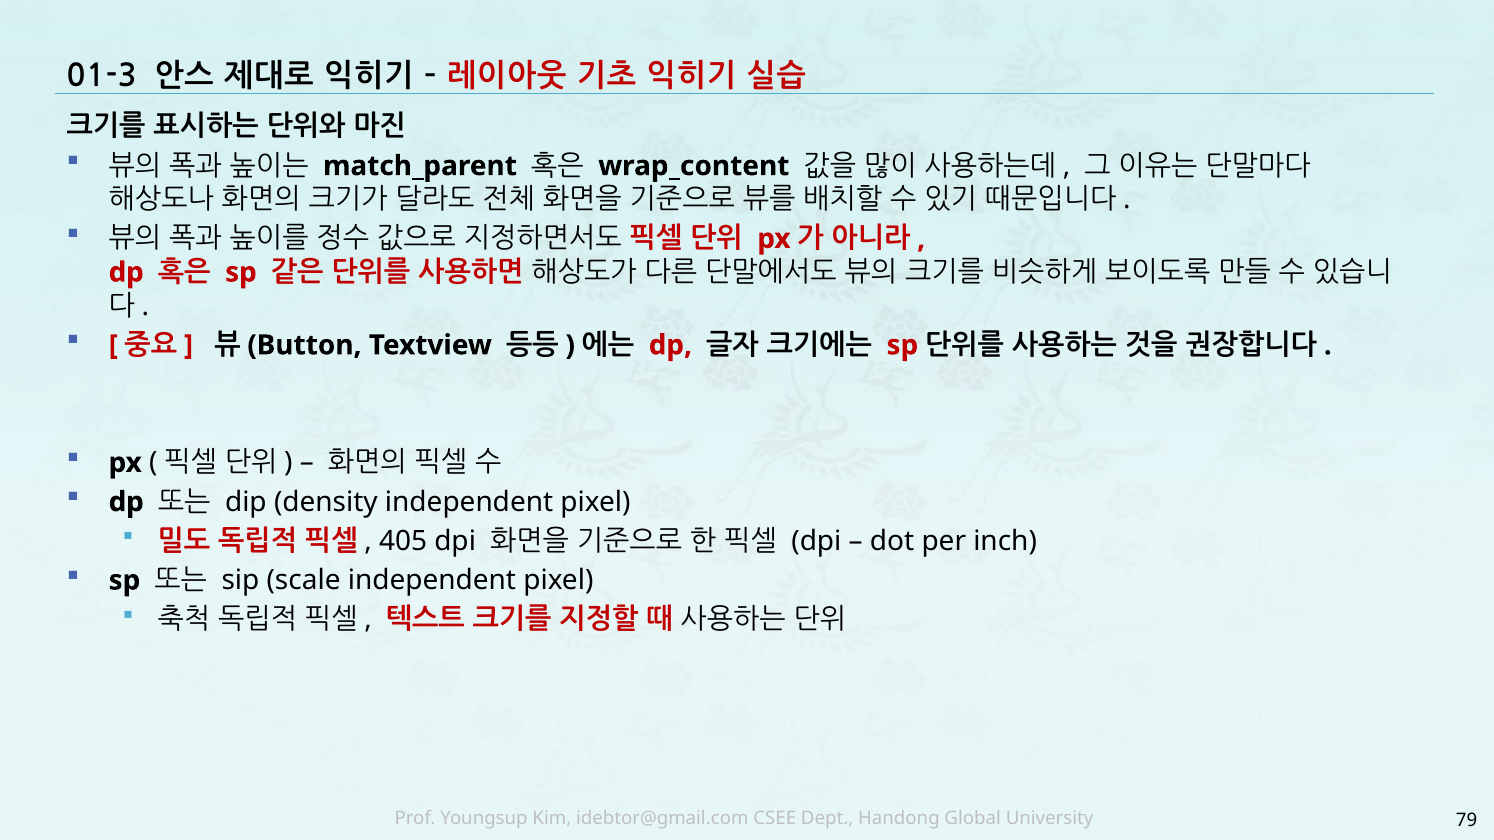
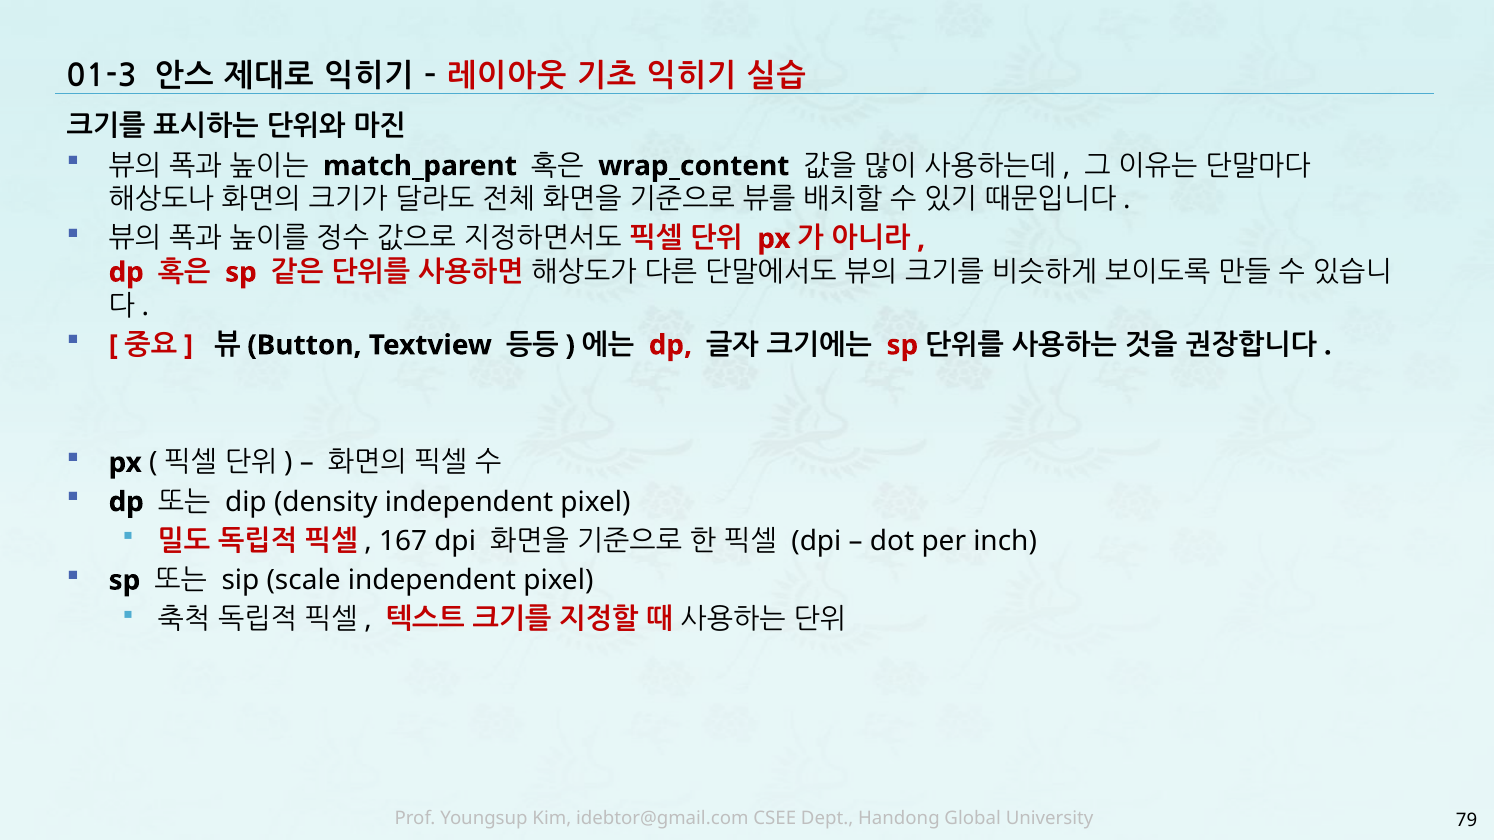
405: 405 -> 167 (403, 541)
